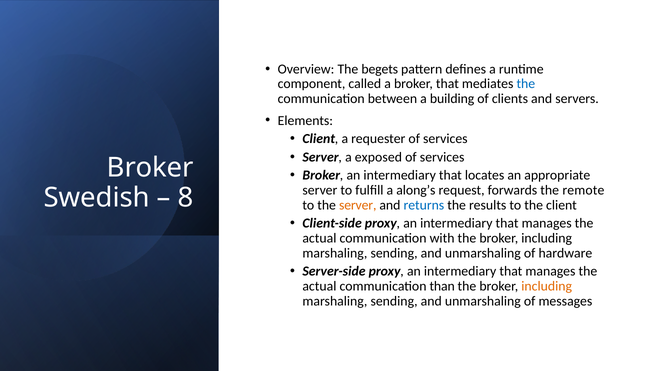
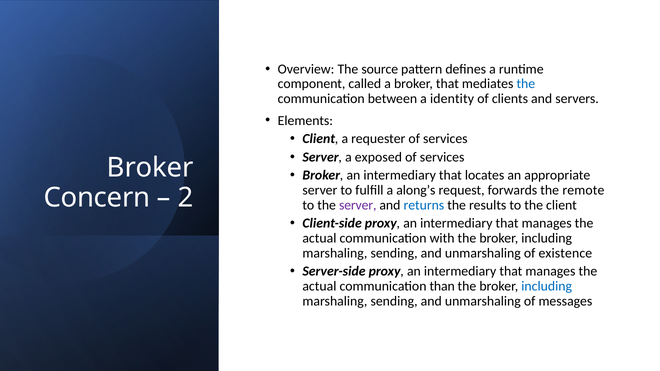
begets: begets -> source (380, 69)
building: building -> identity (452, 99)
Swedish: Swedish -> Concern (97, 198)
8: 8 -> 2 (186, 198)
server colour: orange -> purple (358, 205)
hardware: hardware -> existence (565, 253)
including colour: orange -> blue (547, 286)
